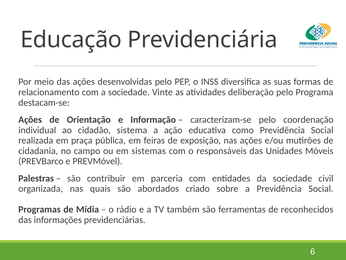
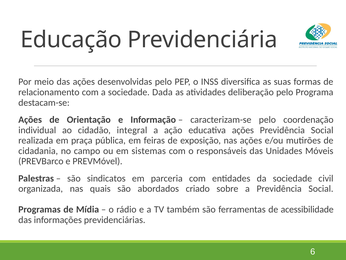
Vinte: Vinte -> Dada (162, 92)
sistema: sistema -> integral (132, 130)
educativa como: como -> ações (243, 130)
contribuir: contribuir -> sindicatos (106, 178)
reconhecidos: reconhecidos -> acessibilidade (307, 209)
